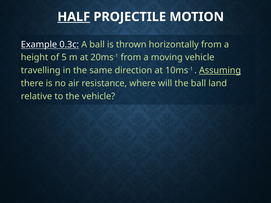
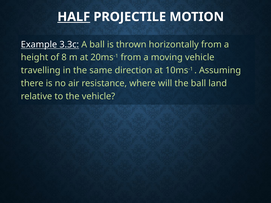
0.3c: 0.3c -> 3.3c (69, 44)
5: 5 -> 8 (64, 57)
Assuming underline: present -> none (220, 70)
